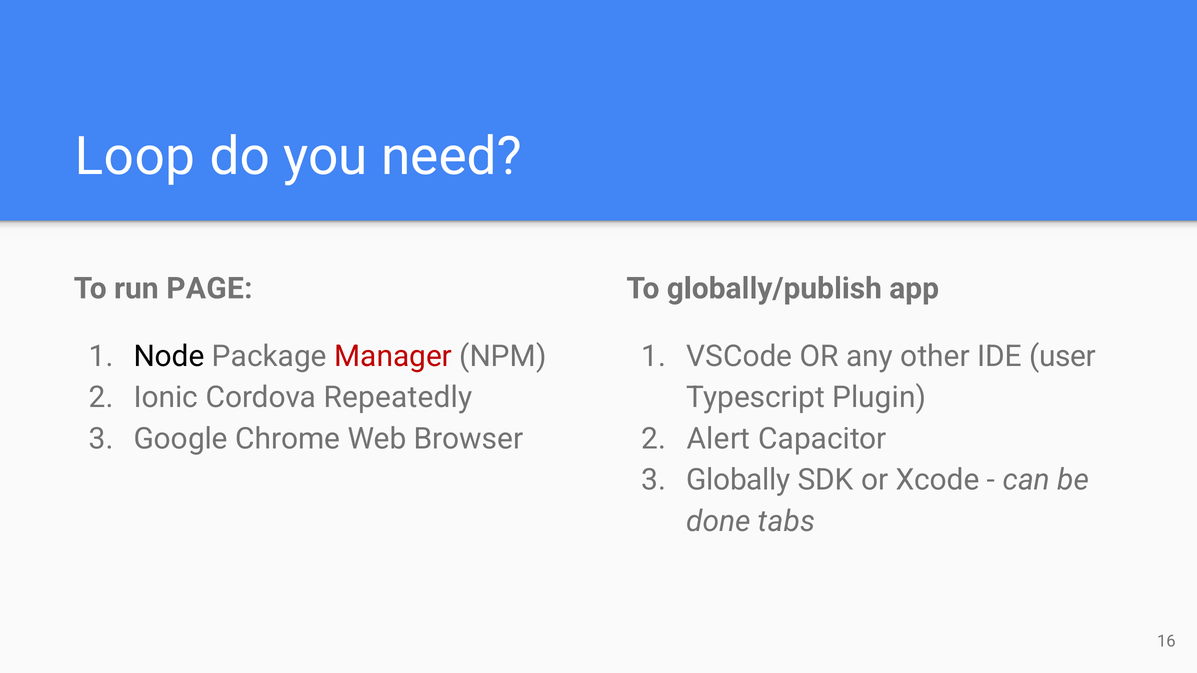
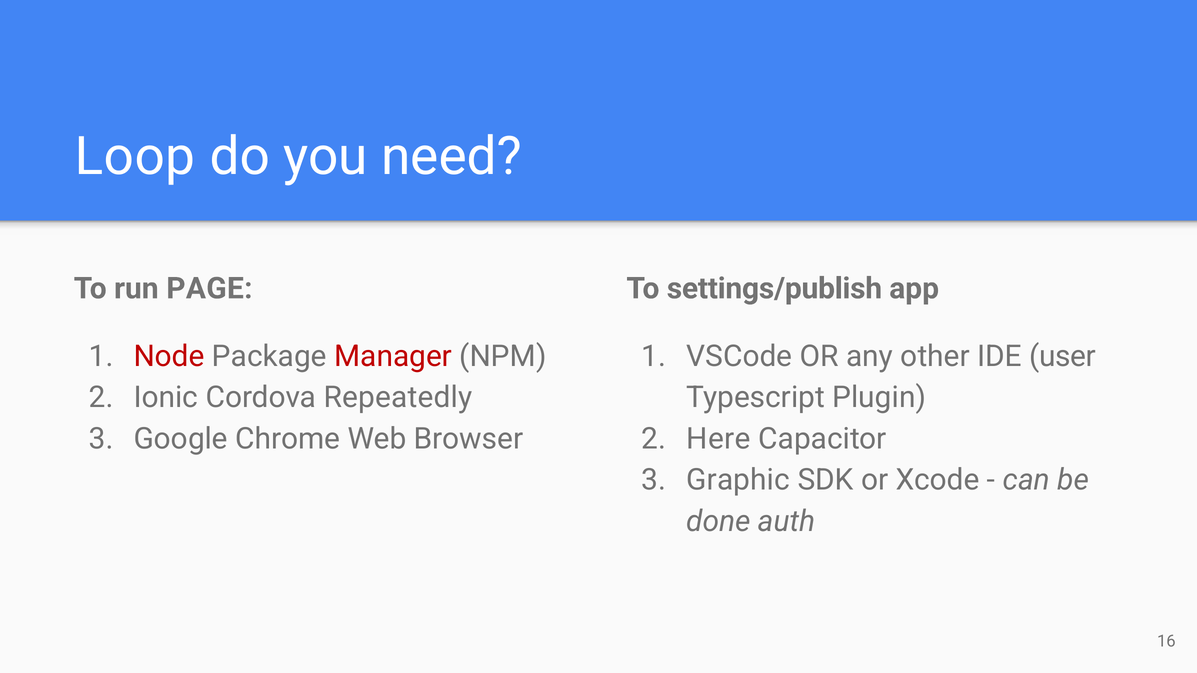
globally/publish: globally/publish -> settings/publish (774, 289)
Node colour: black -> red (169, 356)
Alert: Alert -> Here (718, 439)
Globally: Globally -> Graphic (738, 480)
tabs: tabs -> auth (787, 522)
